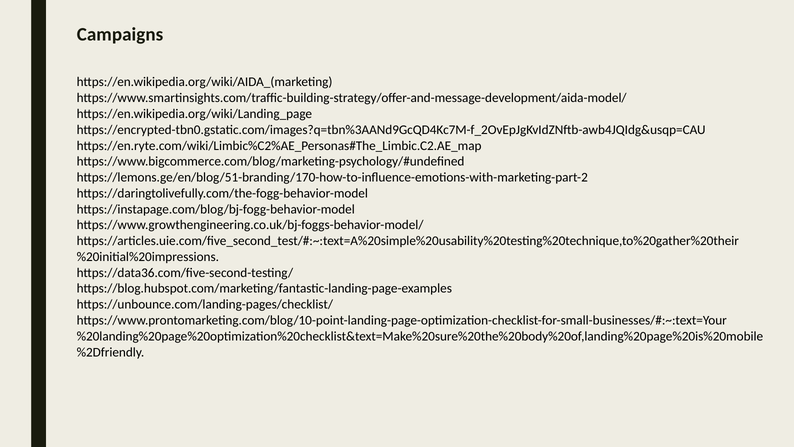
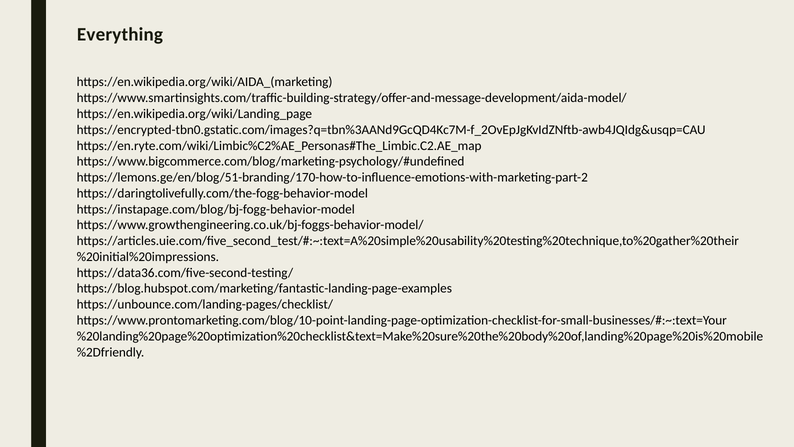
Campaigns: Campaigns -> Everything (120, 35)
